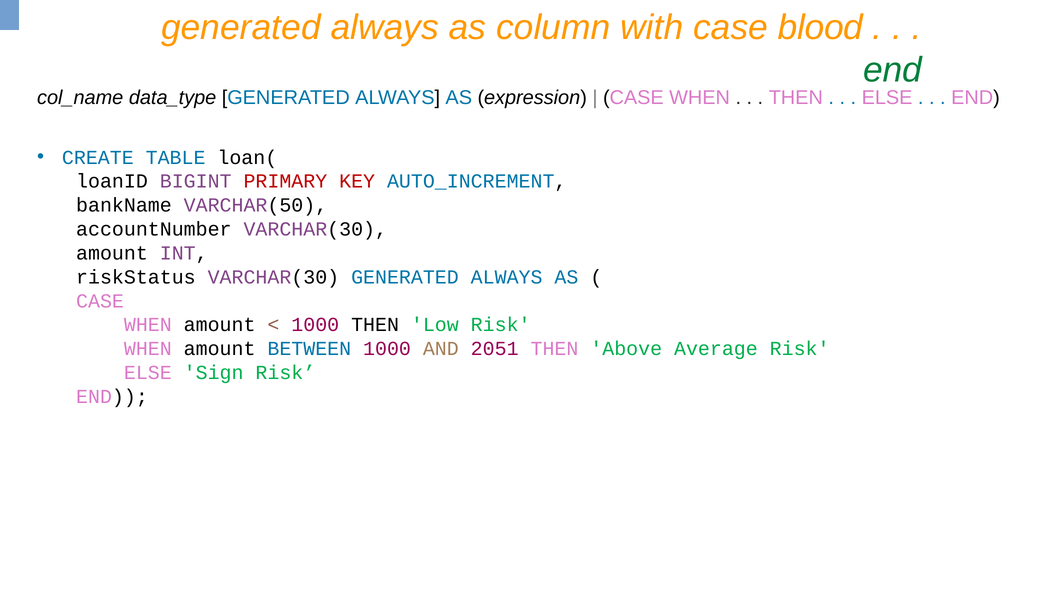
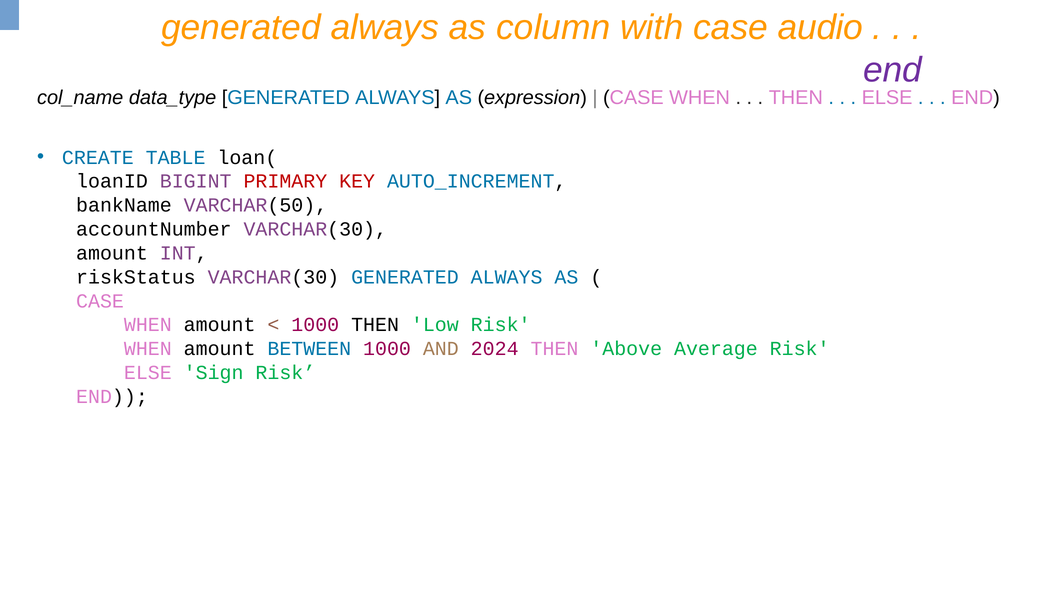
blood: blood -> audio (820, 28)
end colour: green -> purple (893, 70)
2051: 2051 -> 2024 (495, 349)
